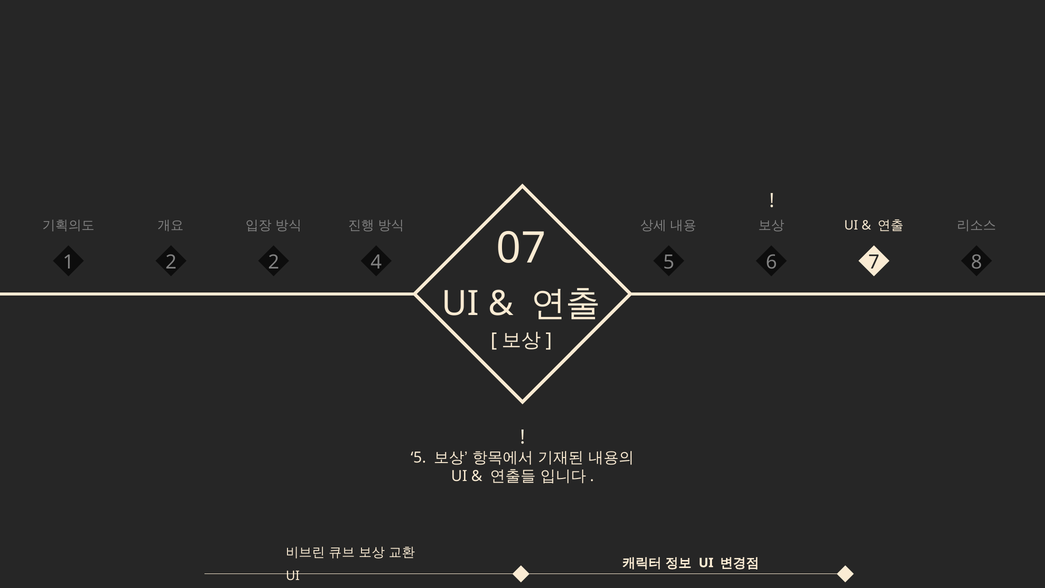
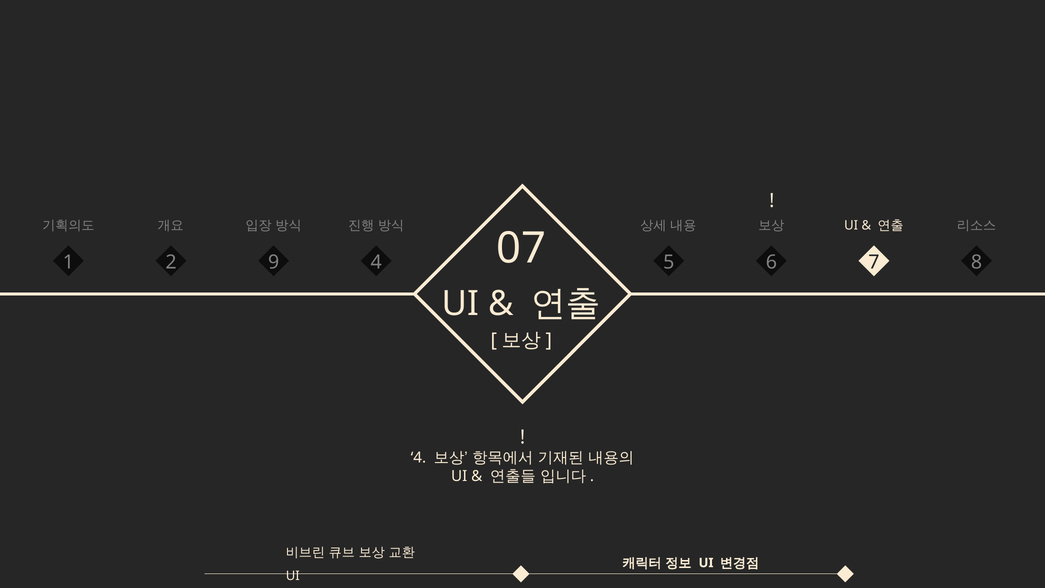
2 2: 2 -> 9 (274, 262)
5: 5 -> 4 (418, 458)
